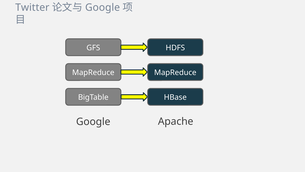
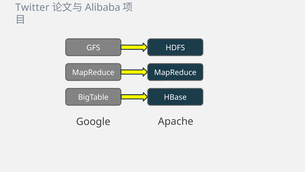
Google: Google -> Alibaba (103, 7)
